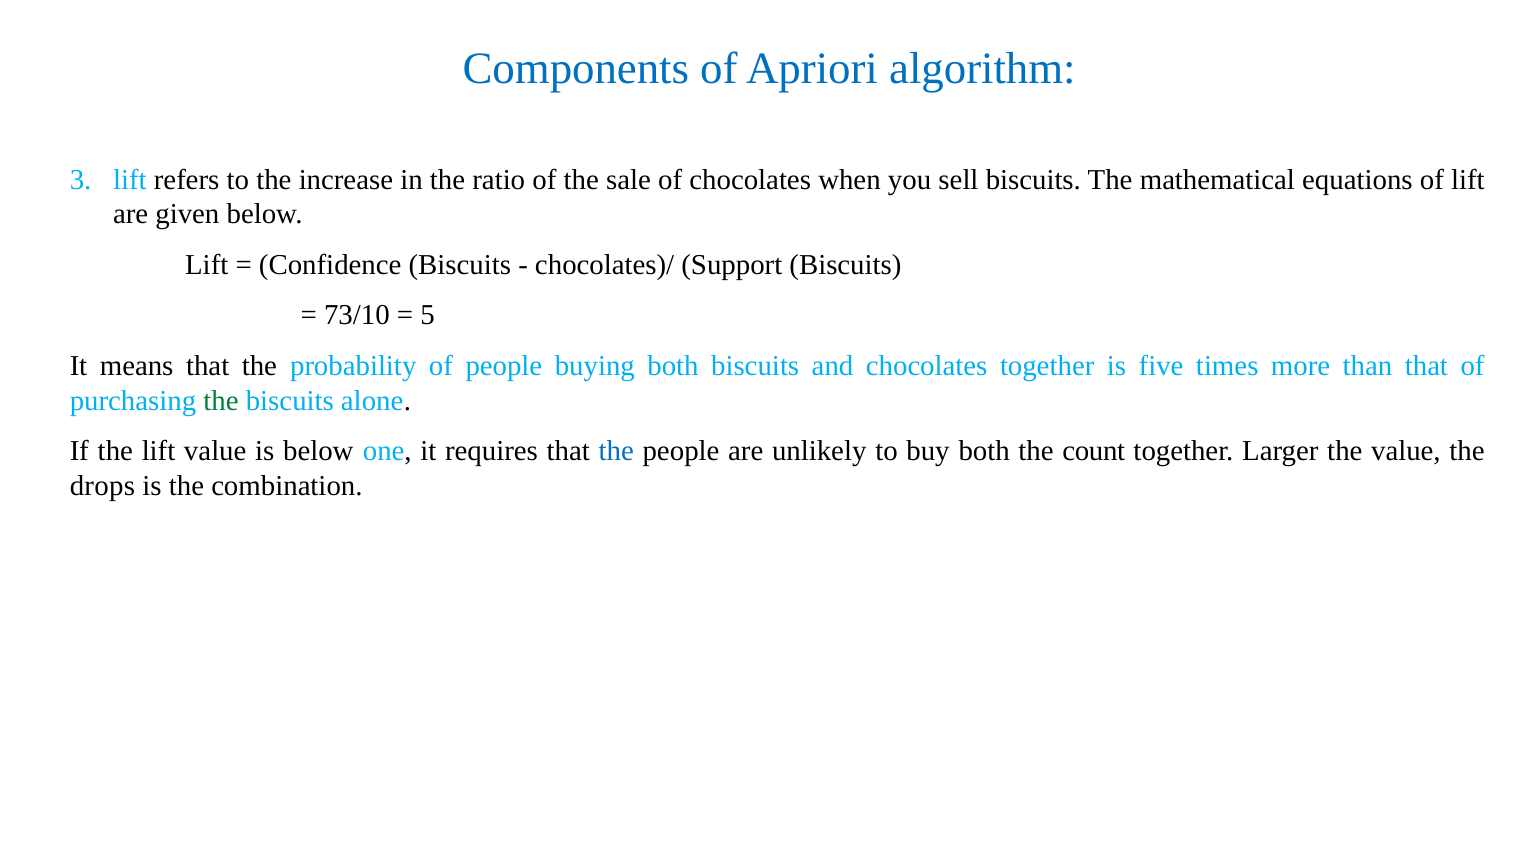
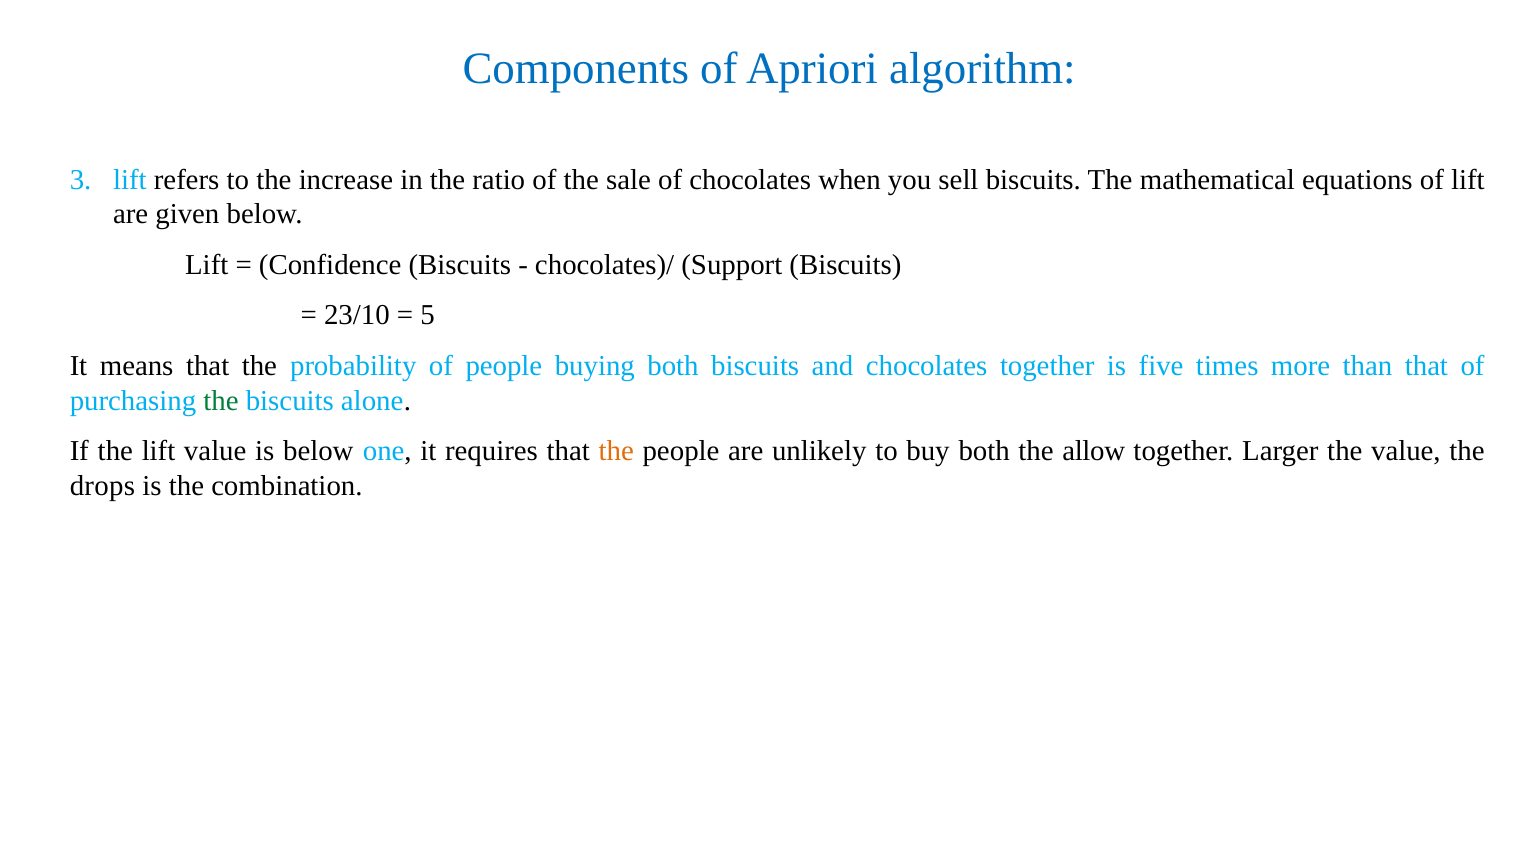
73/10: 73/10 -> 23/10 (357, 316)
the colour: blue -> orange (616, 452)
count: count -> allow (1094, 452)
